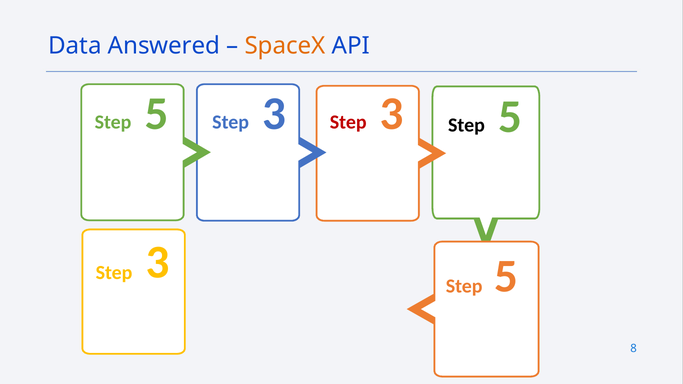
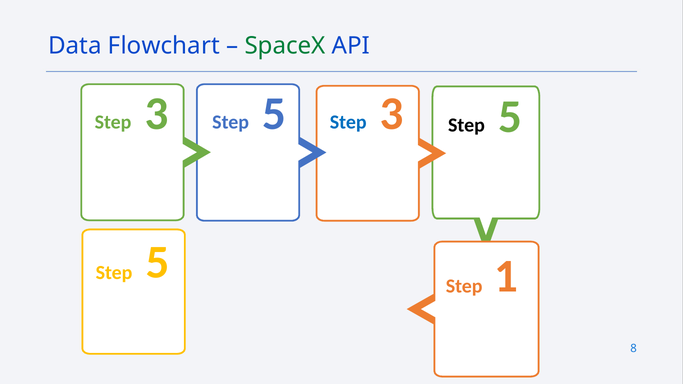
Answered: Answered -> Flowchart (164, 46)
SpaceX colour: orange -> green (285, 46)
5: 5 -> 3 (157, 114)
3: 3 -> 5 (274, 114)
Step colour: red -> blue (348, 122)
3: 3 -> 5 (158, 262)
5: 5 -> 1 (506, 276)
